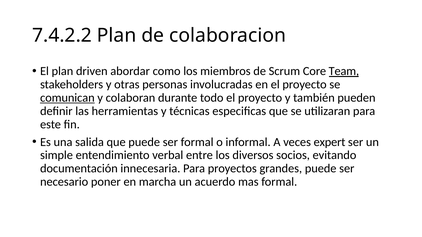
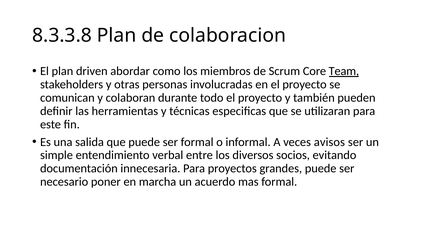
7.4.2.2: 7.4.2.2 -> 8.3.3.8 (62, 35)
comunican underline: present -> none (67, 98)
expert: expert -> avisos (329, 142)
